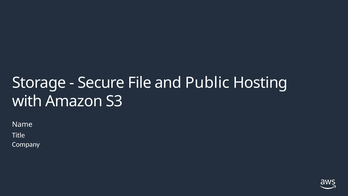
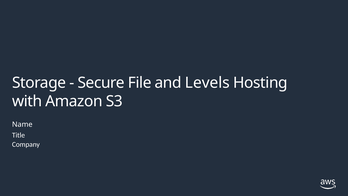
Public: Public -> Levels (207, 83)
